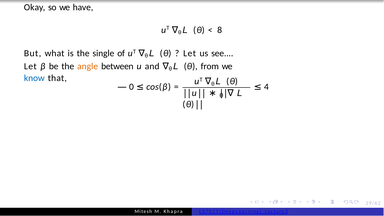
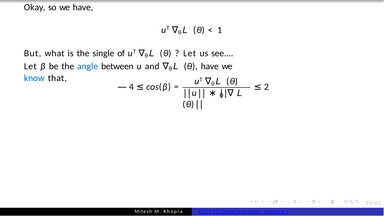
8: 8 -> 1 (220, 30)
angle colour: orange -> blue (88, 66)
θ from: from -> have (210, 66)
4: 4 -> 2 (266, 87)
0: 0 -> 4 (131, 87)
